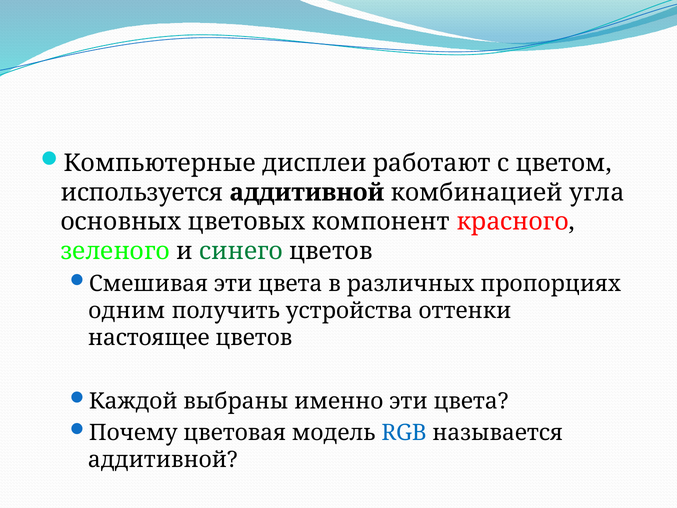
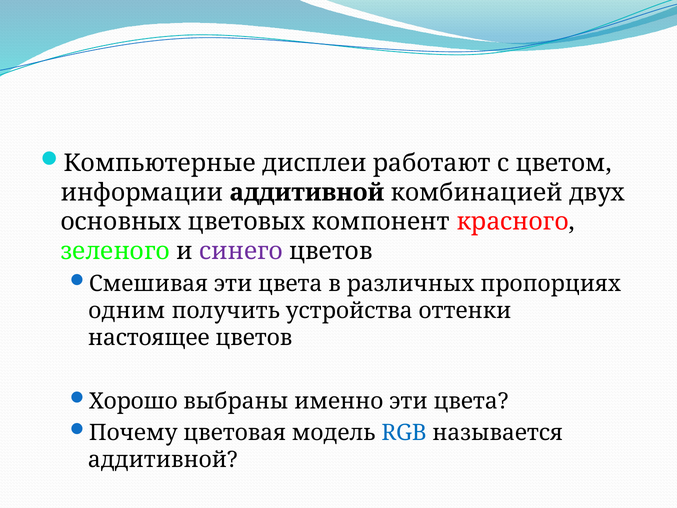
используется: используется -> информации (142, 192)
угла: угла -> двух (597, 192)
синего colour: green -> purple (241, 251)
Каждой: Каждой -> Хорошо (133, 401)
